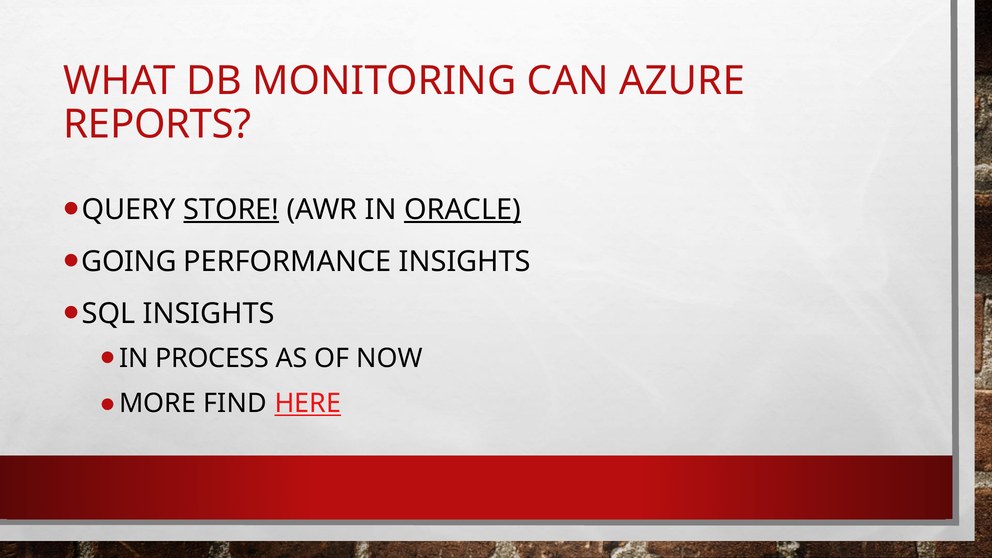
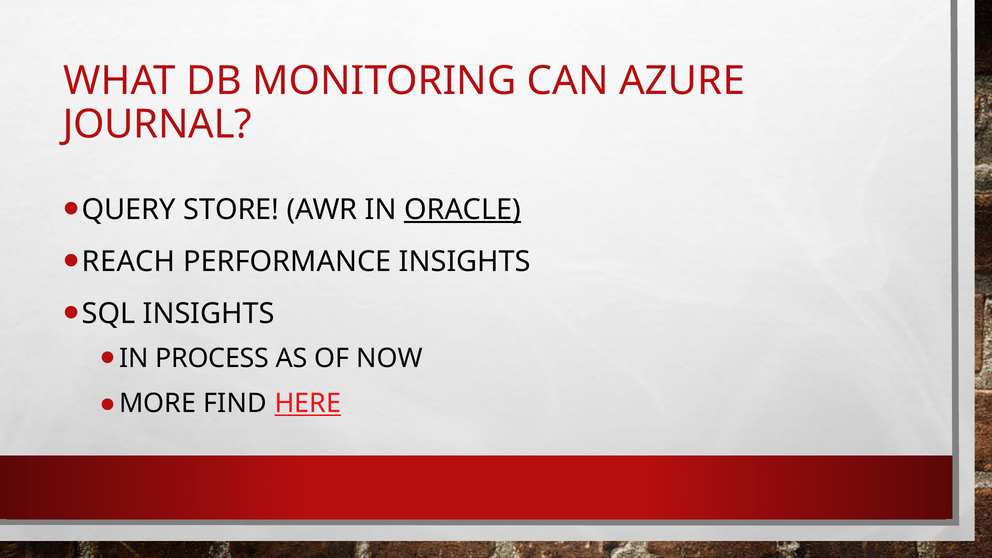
REPORTS: REPORTS -> JOURNAL (157, 125)
STORE underline: present -> none (231, 210)
GOING: GOING -> REACH (129, 262)
